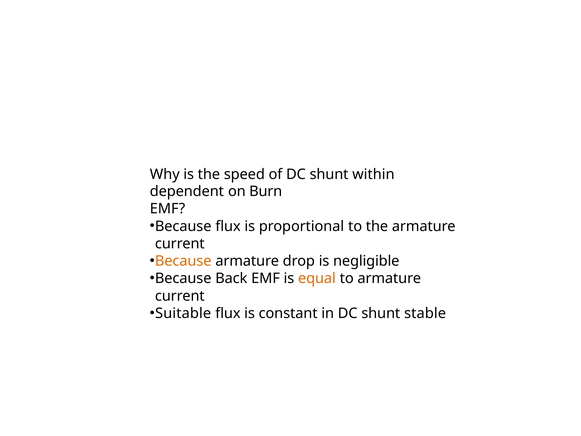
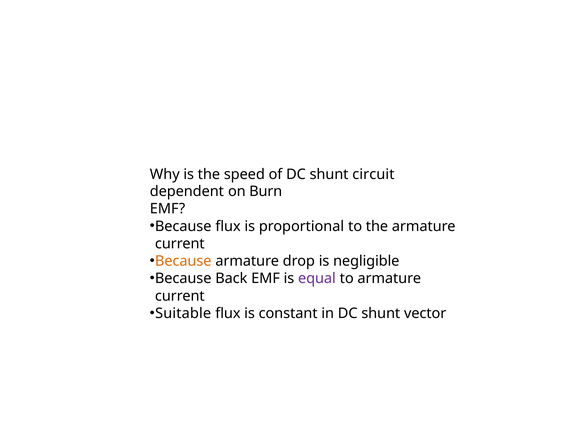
within: within -> circuit (373, 174)
equal colour: orange -> purple (317, 278)
stable: stable -> vector (425, 313)
